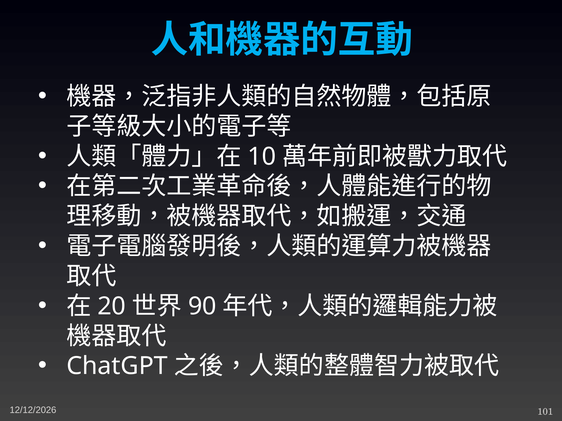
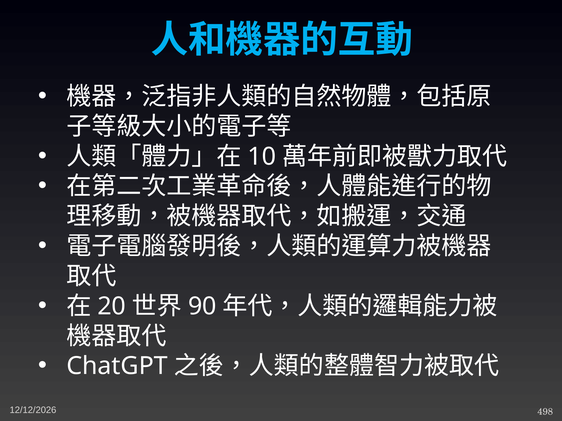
101: 101 -> 498 (545, 412)
